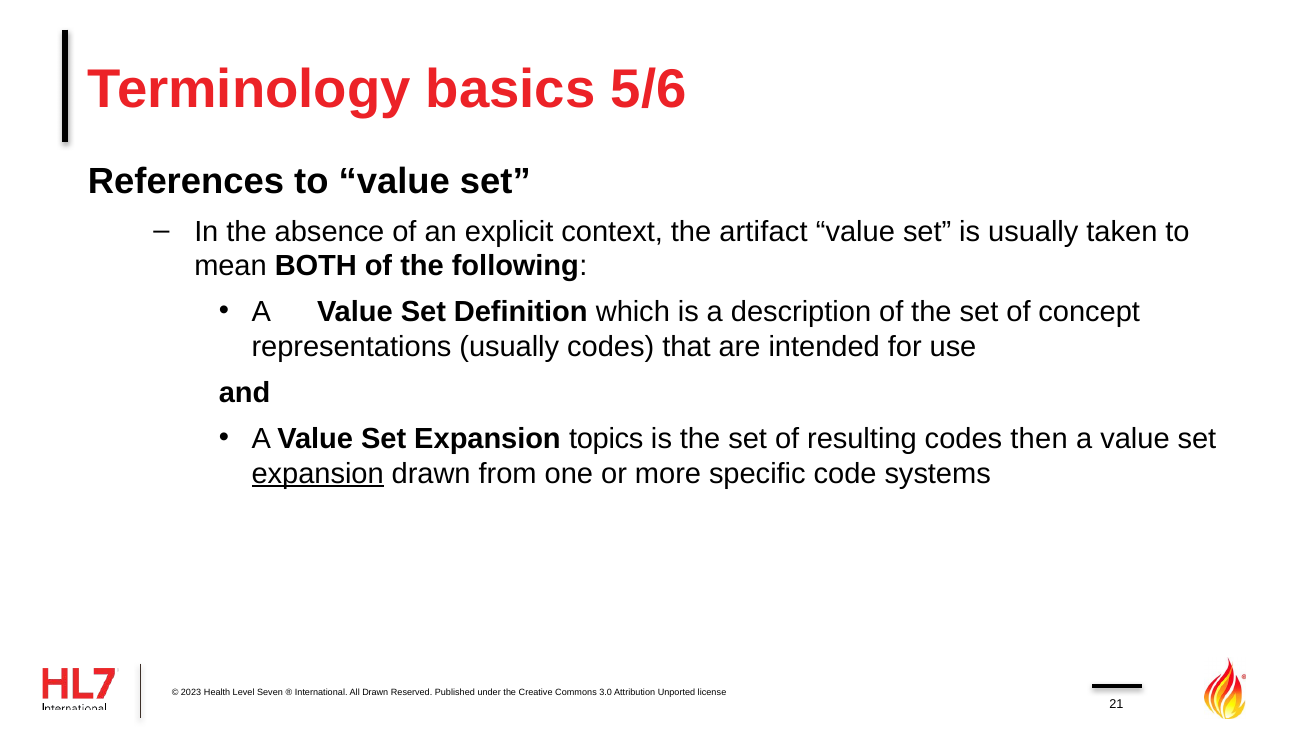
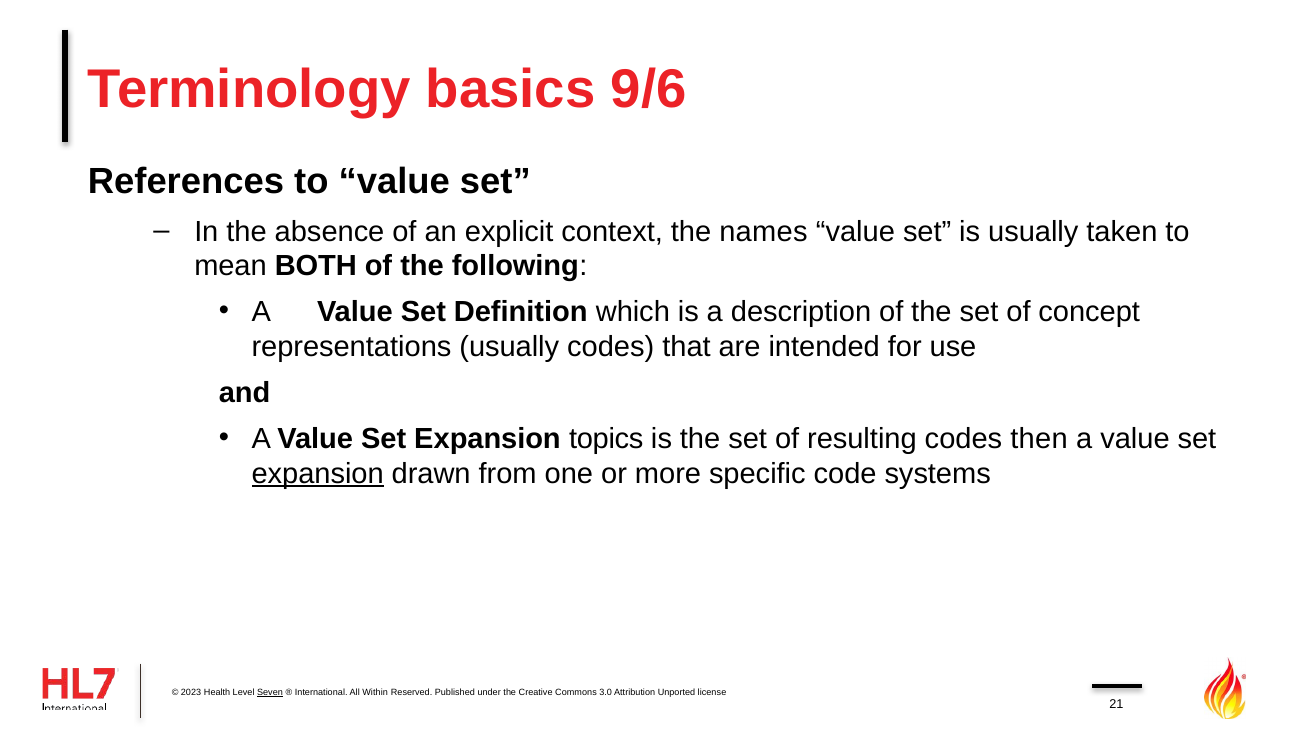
5/6: 5/6 -> 9/6 (649, 89)
artifact: artifact -> names (763, 232)
Seven underline: none -> present (270, 693)
All Drawn: Drawn -> Within (375, 693)
